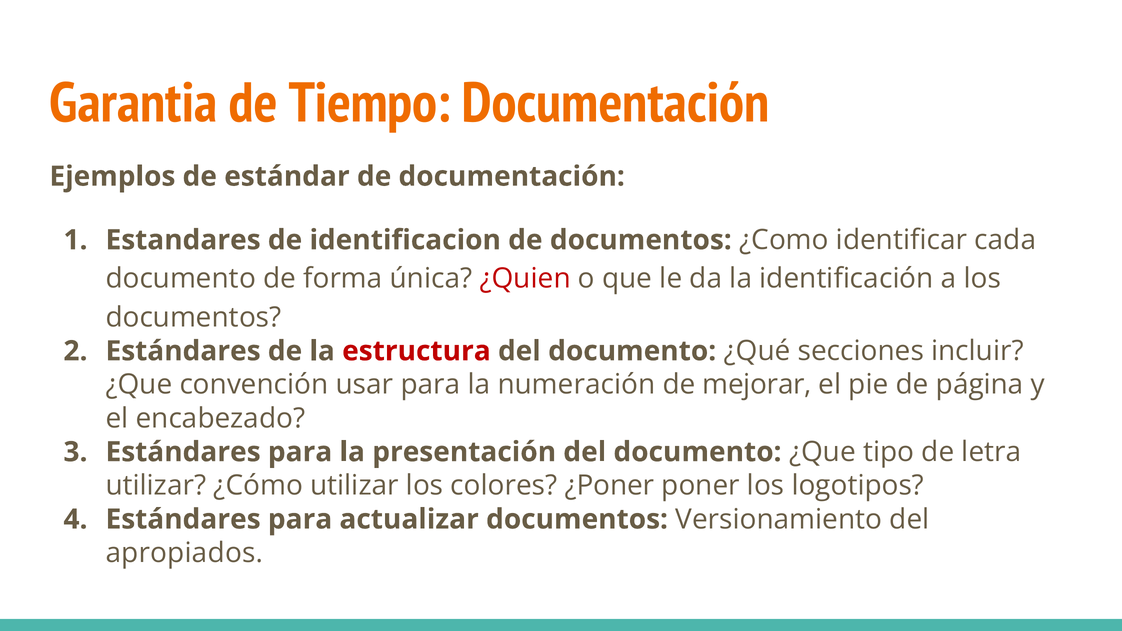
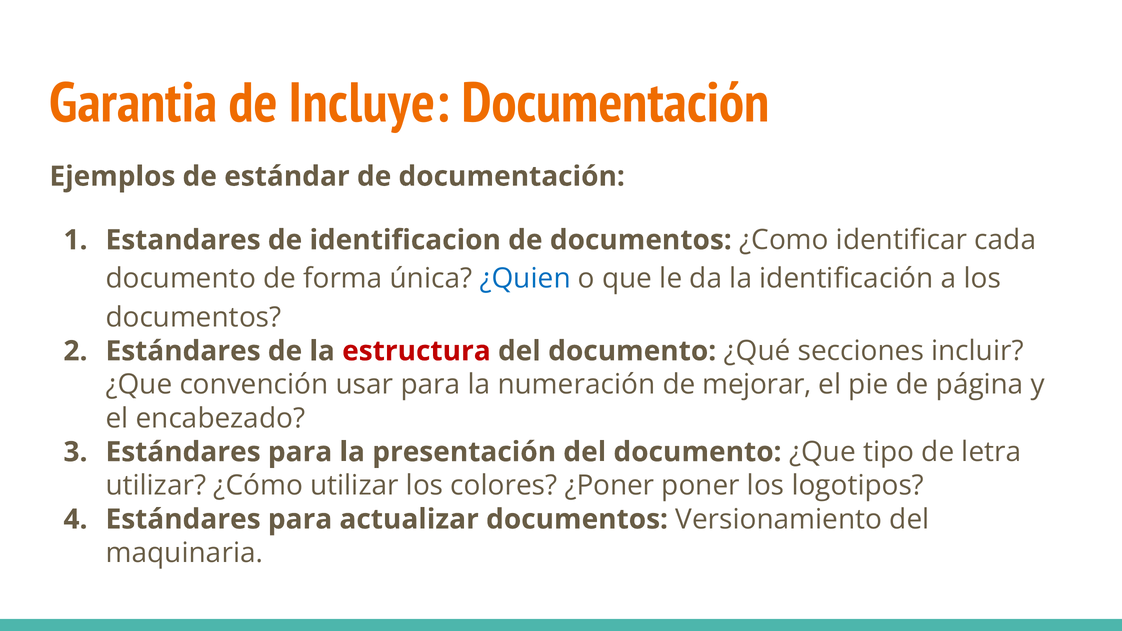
Tiempo: Tiempo -> Incluye (369, 103)
¿Quien colour: red -> blue (525, 279)
apropiados: apropiados -> maquinaria (184, 553)
